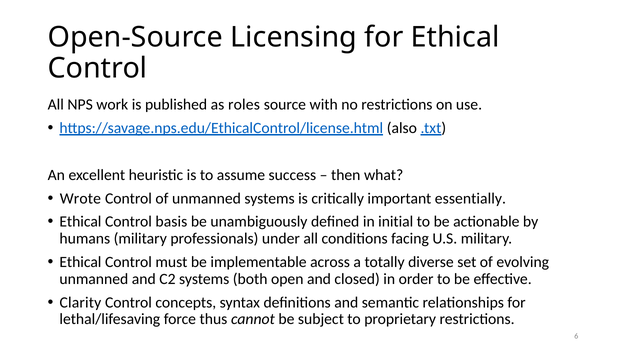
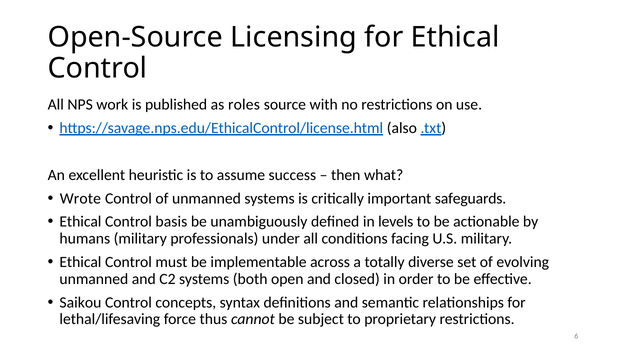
essentially: essentially -> safeguards (471, 198)
initial: initial -> levels (396, 222)
Clarity: Clarity -> Saikou (80, 302)
